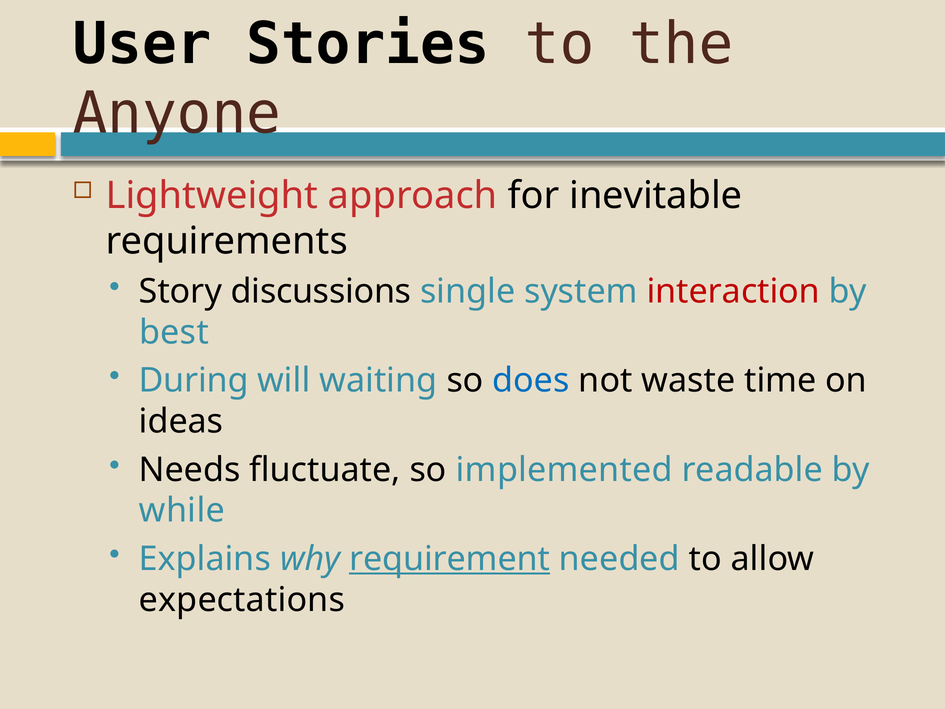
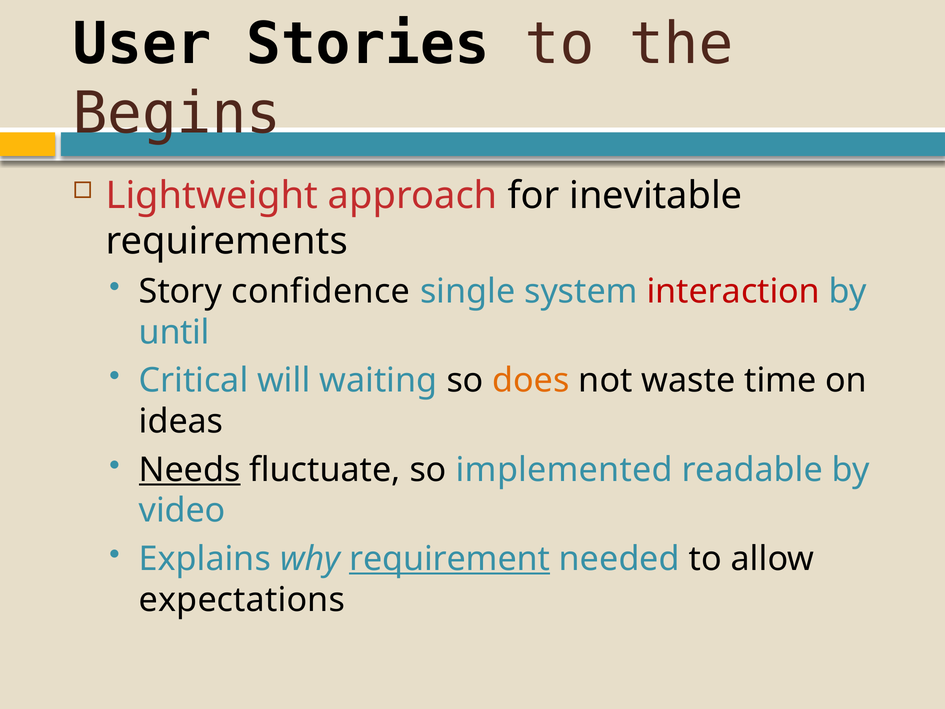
Anyone: Anyone -> Begins (177, 113)
discussions: discussions -> confidence (321, 291)
best: best -> until (174, 332)
During: During -> Critical (194, 381)
does colour: blue -> orange (531, 381)
Needs underline: none -> present (190, 470)
while: while -> video (182, 511)
